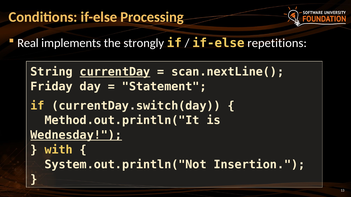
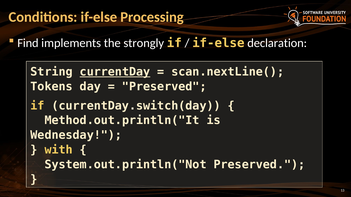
Real: Real -> Find (28, 43)
repetitions: repetitions -> declaration (277, 43)
Friday: Friday -> Tokens (52, 87)
Statement: Statement -> Preserved (164, 87)
Wednesday underline: present -> none (76, 135)
System.out.println("Not Insertion: Insertion -> Preserved (259, 165)
